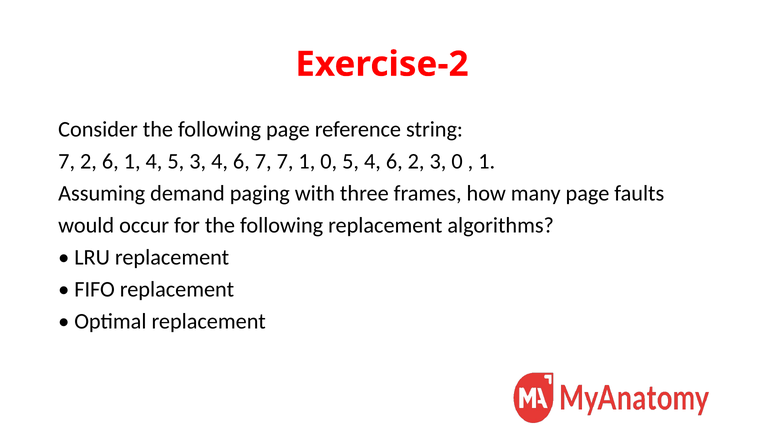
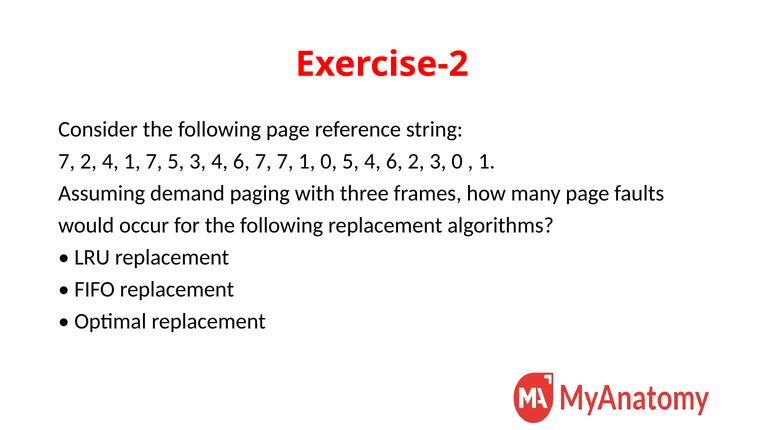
2 6: 6 -> 4 (110, 161)
1 4: 4 -> 7 (154, 161)
